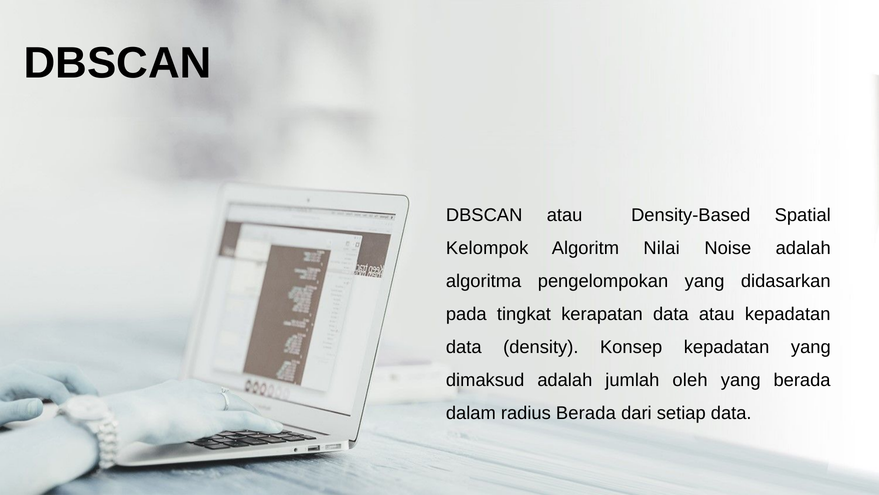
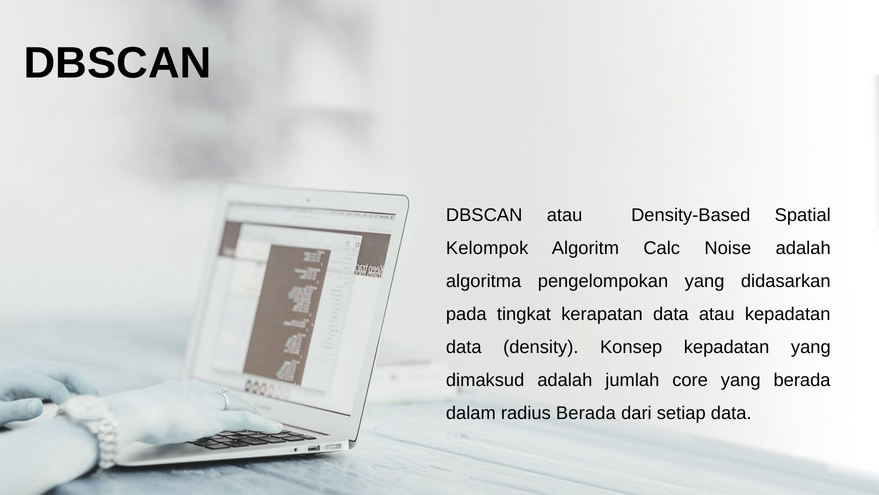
Nilai: Nilai -> Calc (662, 248)
oleh: oleh -> core (690, 380)
